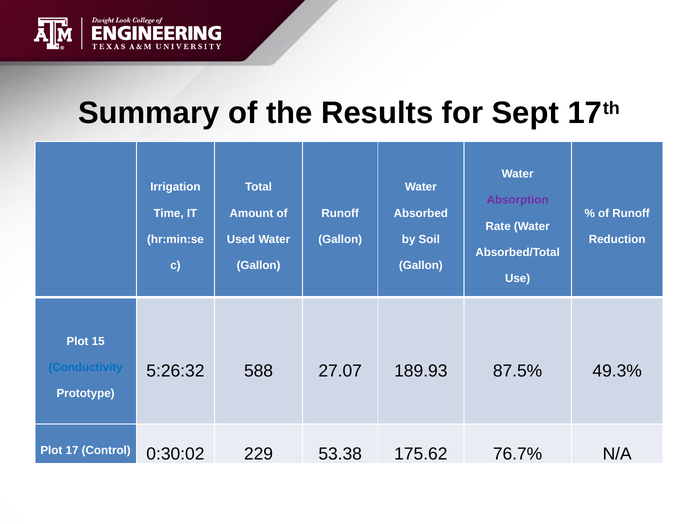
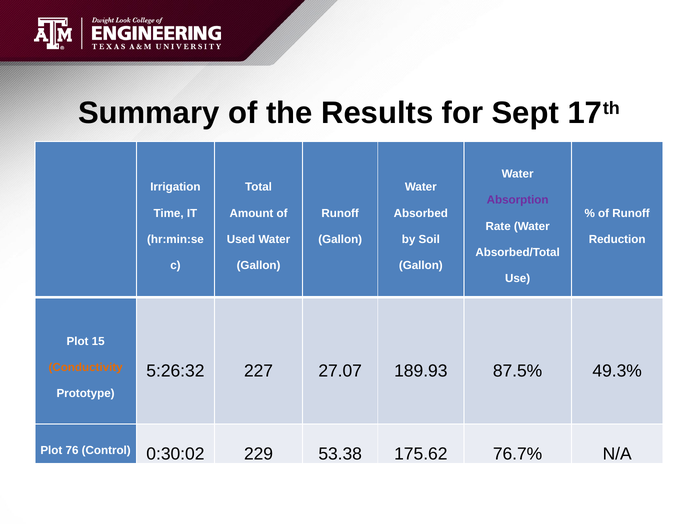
Conductivity colour: blue -> orange (86, 367)
588: 588 -> 227 (259, 371)
17: 17 -> 76 (72, 450)
